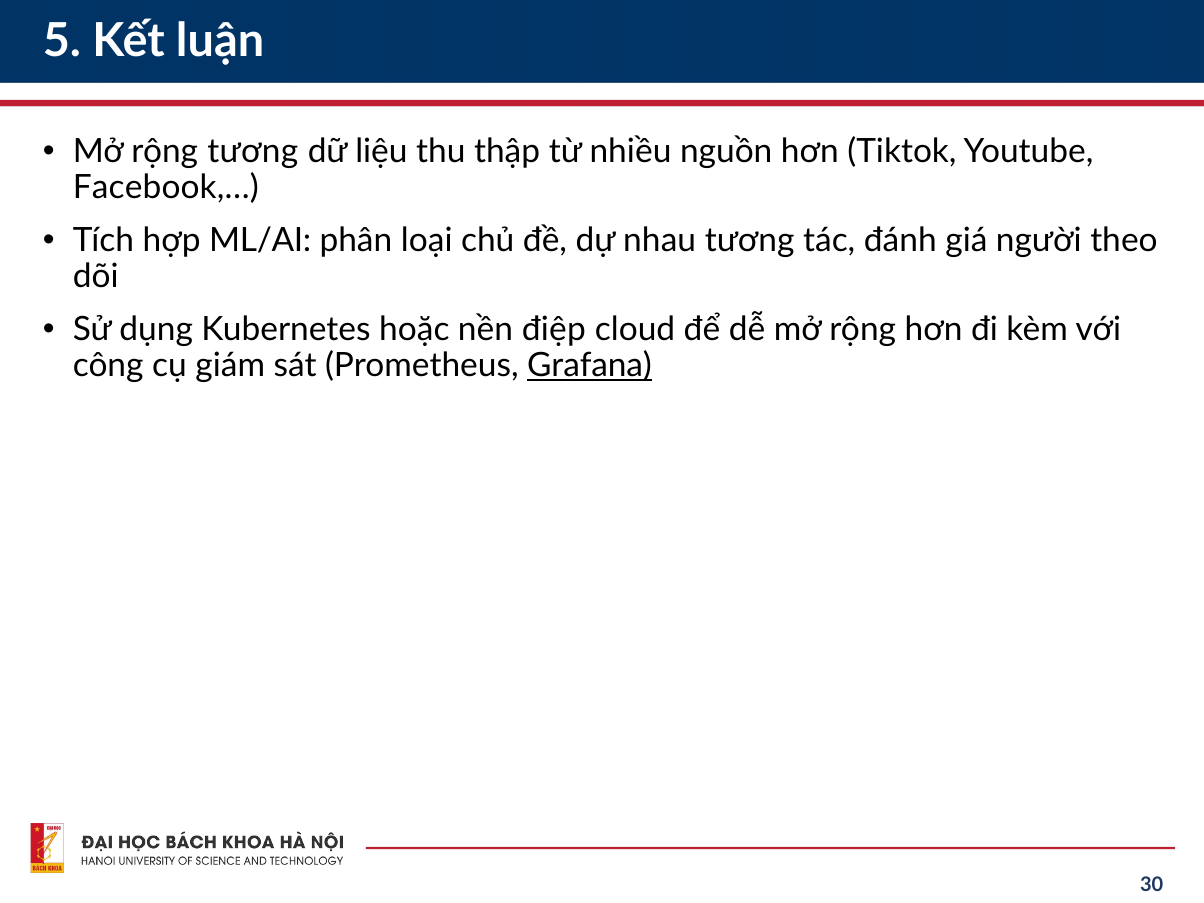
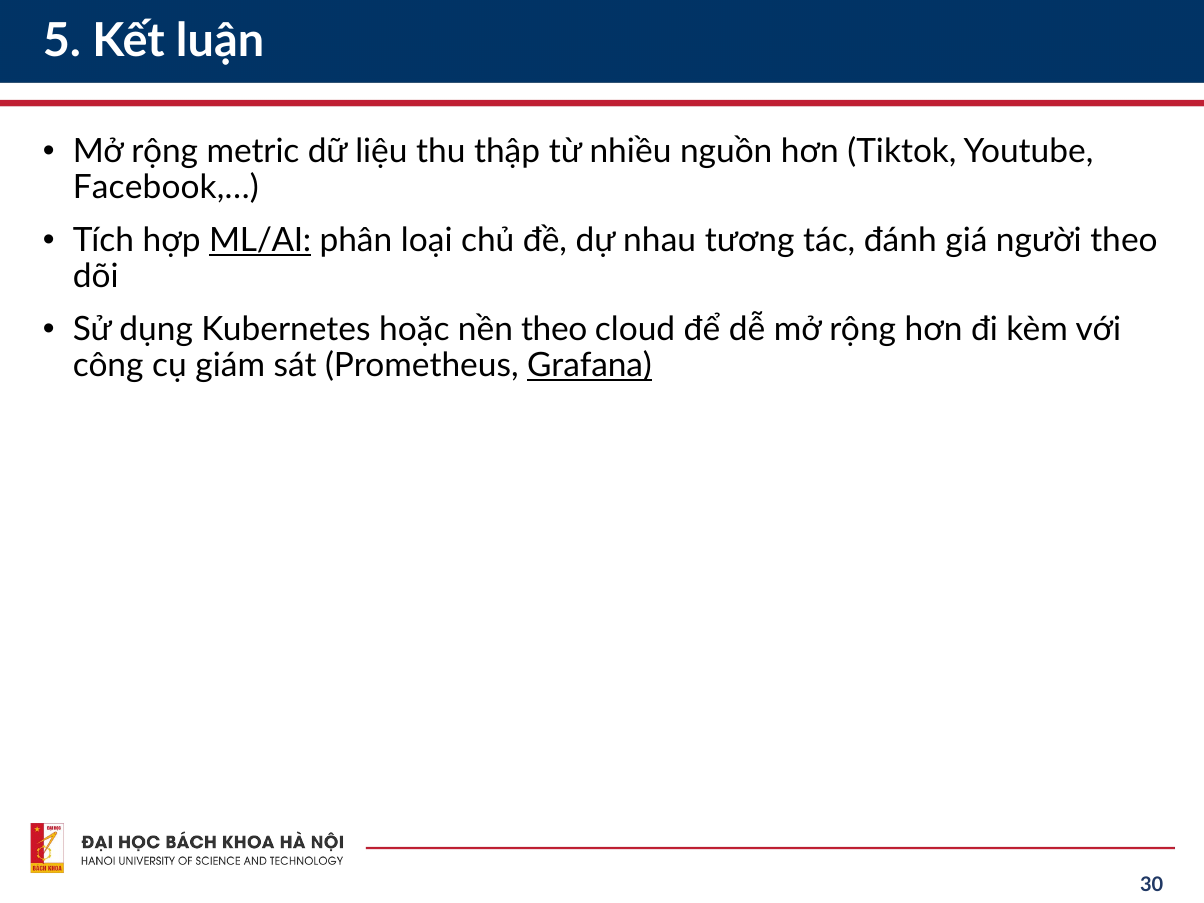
rộng tương: tương -> metric (253, 152)
ML/AI underline: none -> present (260, 241)
nền điệp: điệp -> theo (554, 330)
